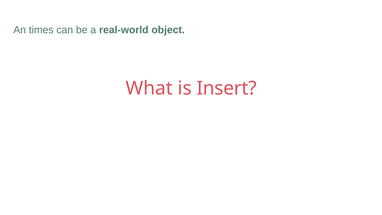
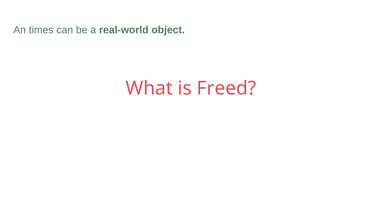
Insert: Insert -> Freed (226, 88)
